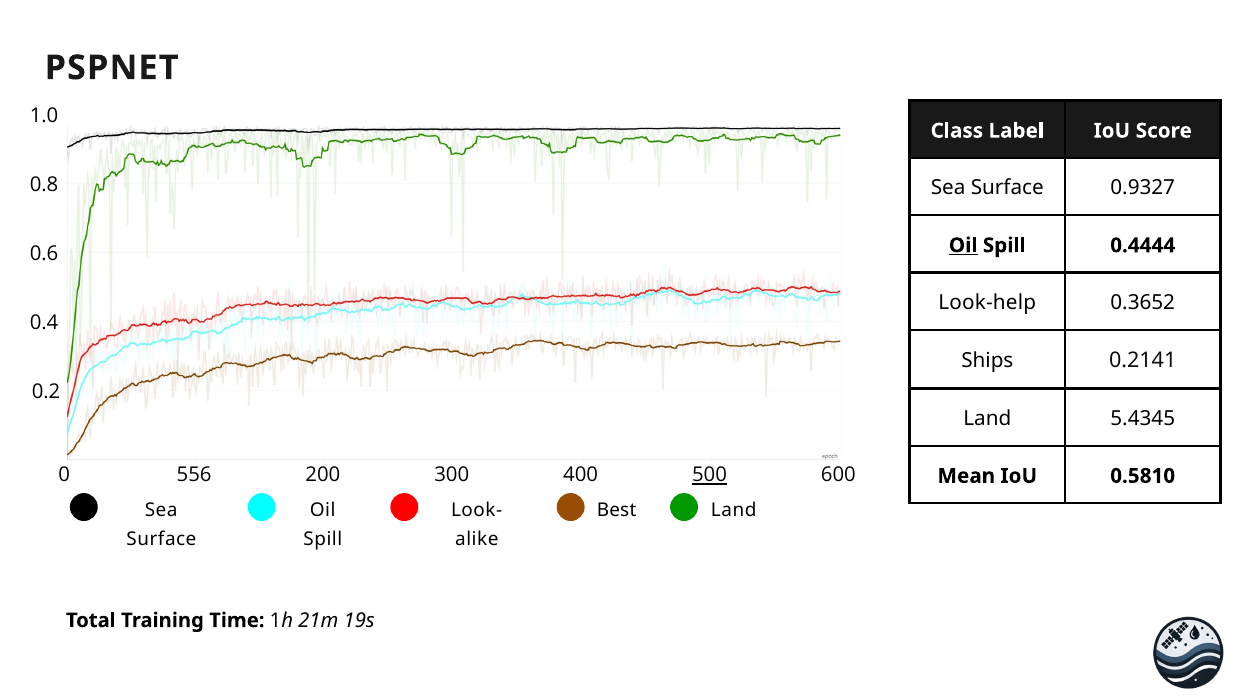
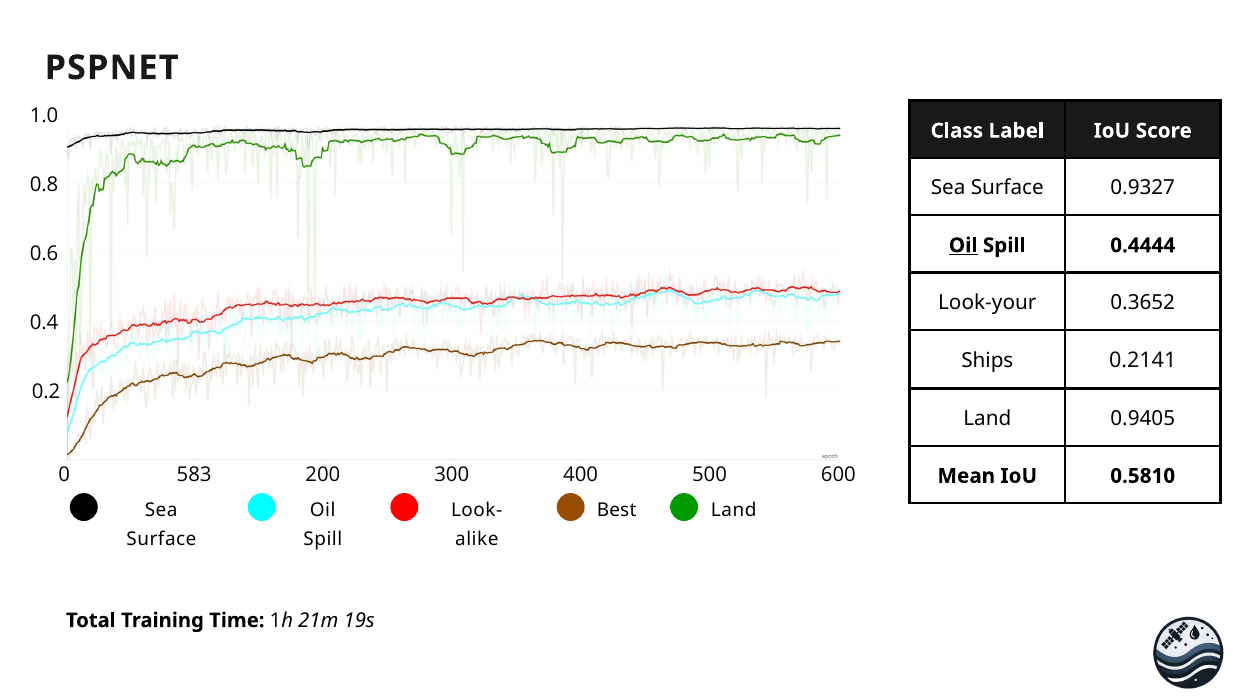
Look-help: Look-help -> Look-your (987, 303)
5.4345: 5.4345 -> 0.9405 (1143, 418)
556: 556 -> 583 (194, 475)
500 underline: present -> none (709, 475)
